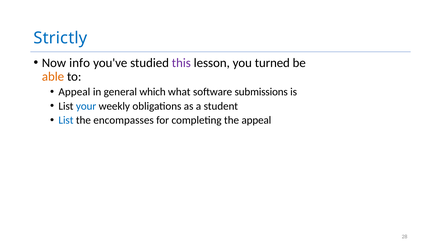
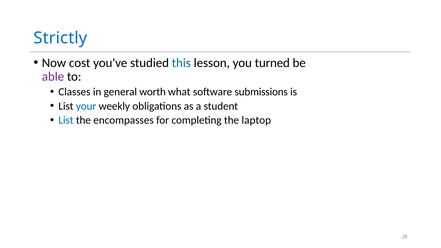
info: info -> cost (80, 63)
this colour: purple -> blue (181, 63)
able colour: orange -> purple (53, 77)
Appeal: Appeal -> Classes (74, 92)
which: which -> worth (153, 92)
the appeal: appeal -> laptop (256, 120)
